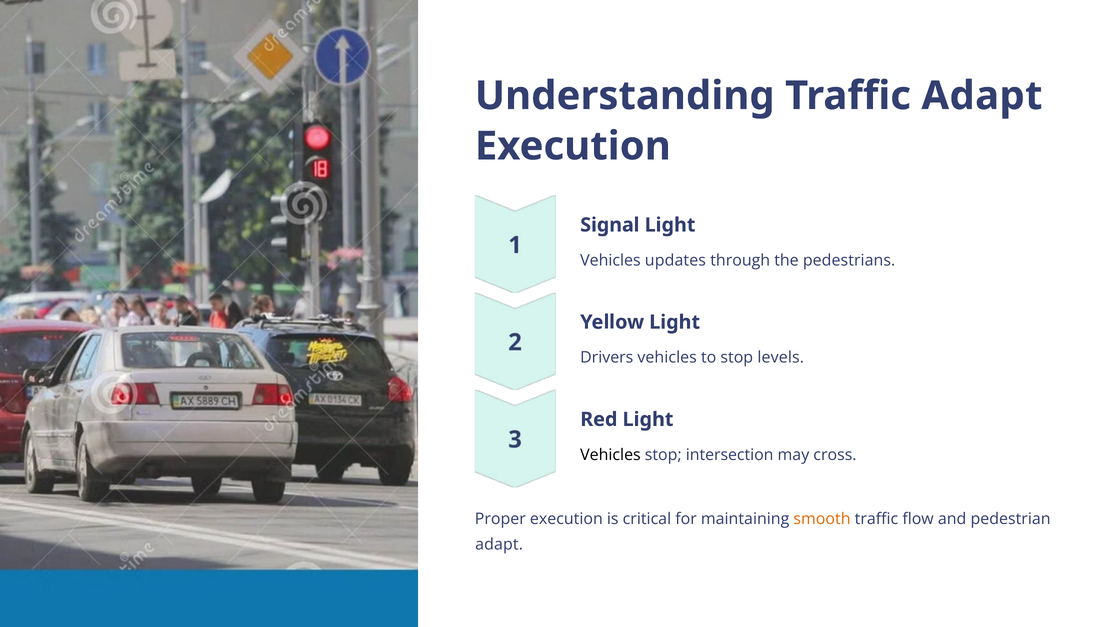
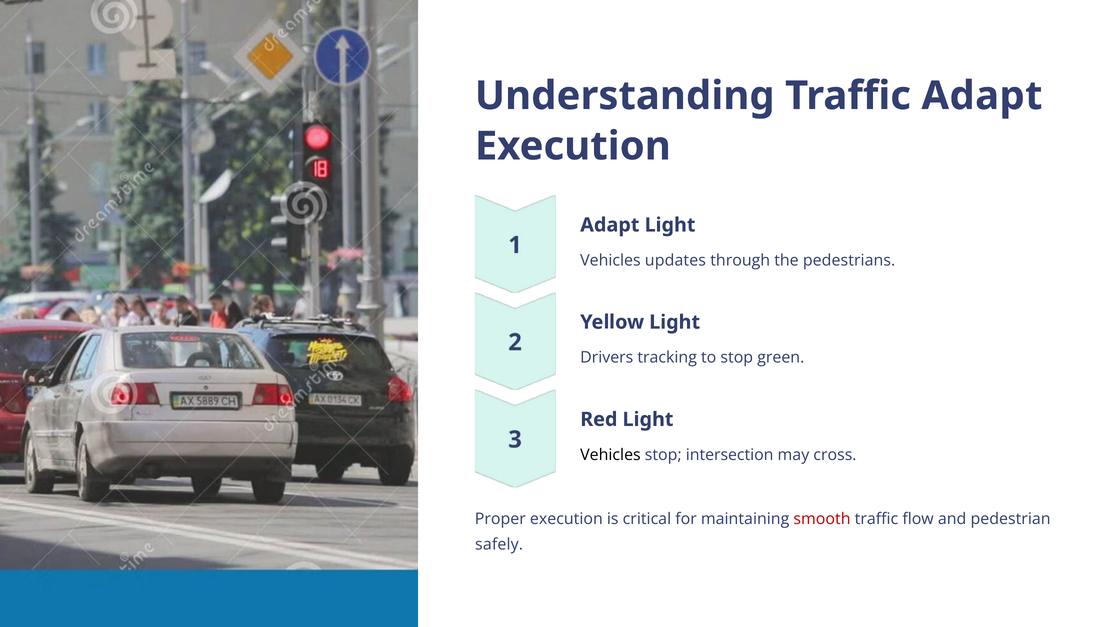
Signal: Signal -> Adapt (610, 225)
Drivers vehicles: vehicles -> tracking (667, 358)
levels: levels -> green (781, 358)
smooth colour: orange -> red (822, 519)
adapt: adapt -> safely (499, 545)
